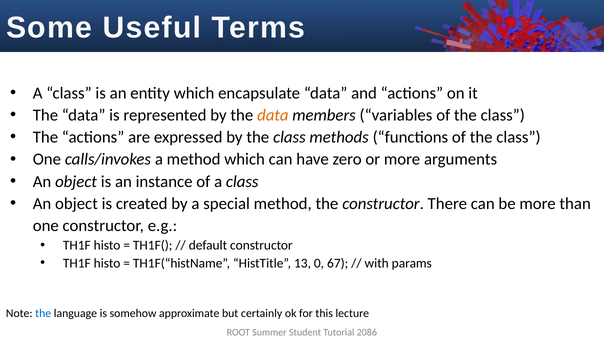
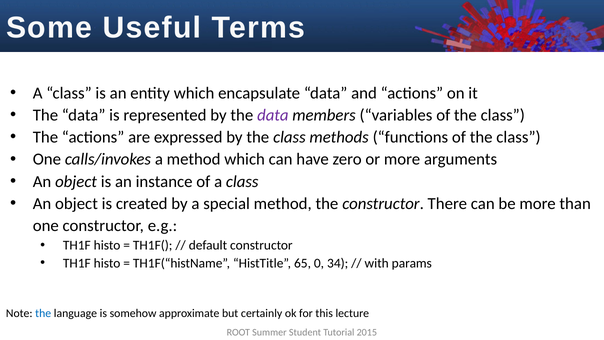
data colour: orange -> purple (273, 115)
13: 13 -> 65 (303, 263)
67: 67 -> 34 (338, 263)
2086: 2086 -> 2015 (367, 332)
